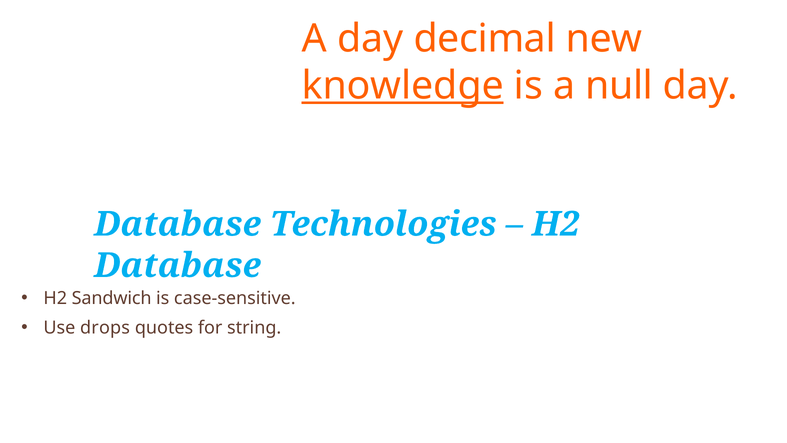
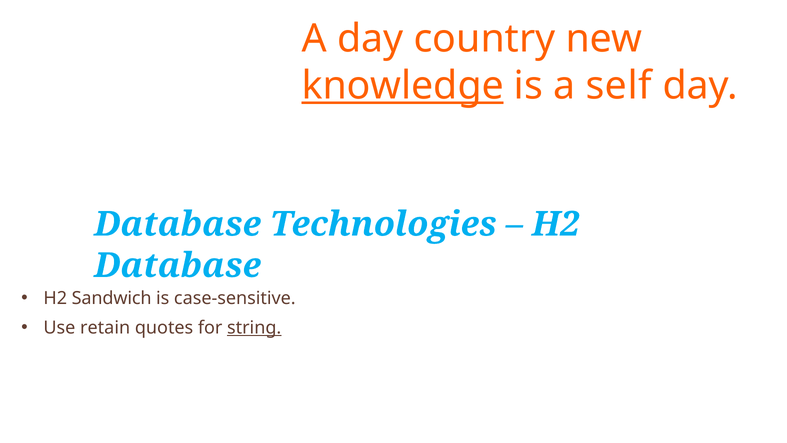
decimal: decimal -> country (485, 39)
null: null -> self (619, 86)
drops: drops -> retain (105, 327)
string underline: none -> present (254, 327)
